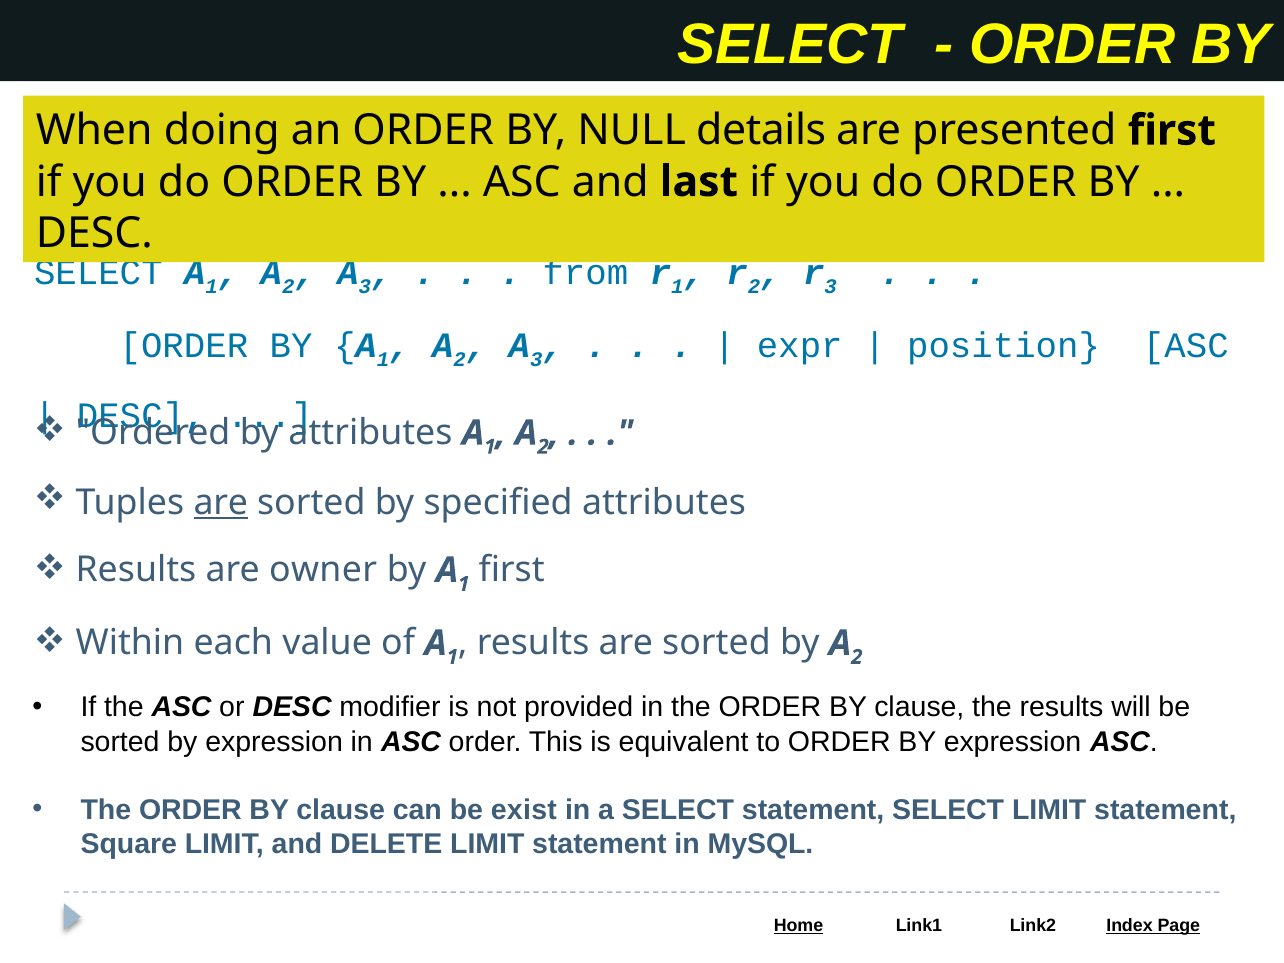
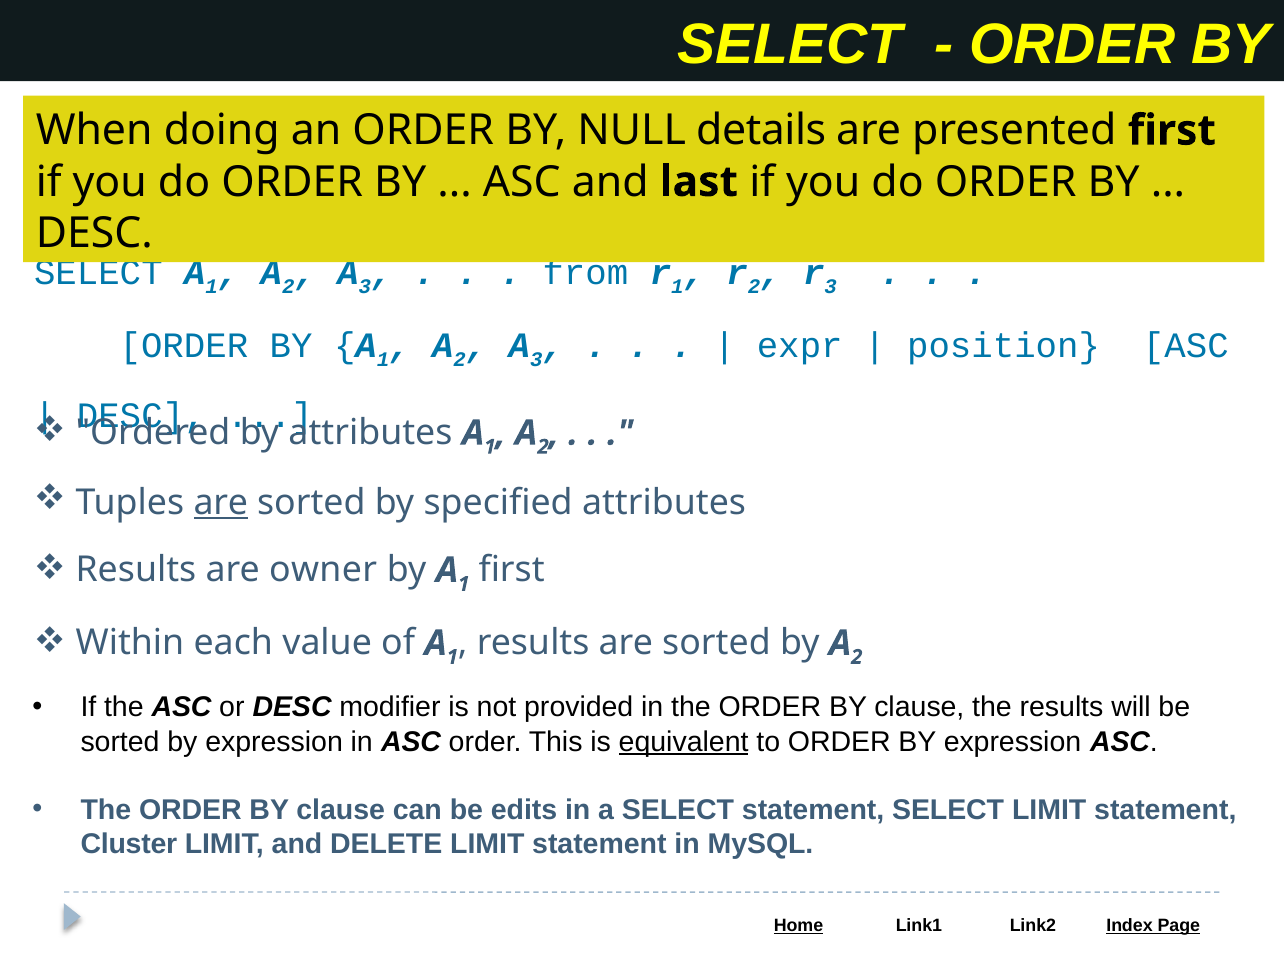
equivalent underline: none -> present (684, 742)
exist: exist -> edits (524, 810)
Square: Square -> Cluster (129, 844)
